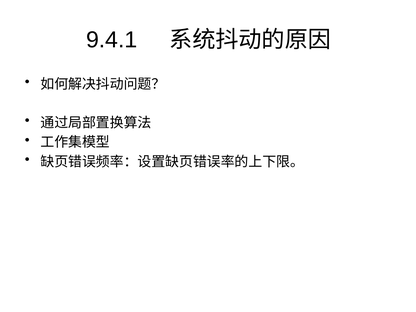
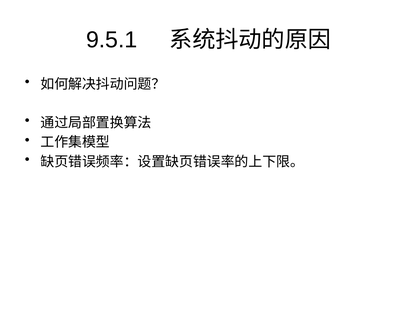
9.4.1: 9.4.1 -> 9.5.1 (112, 40)
